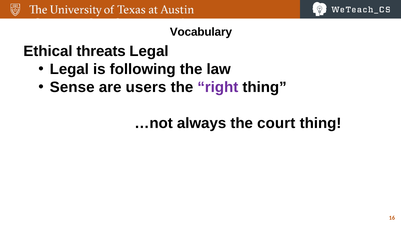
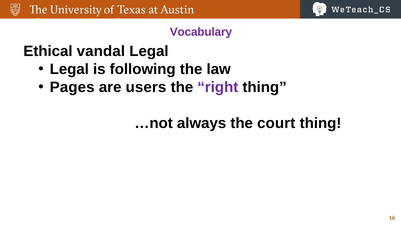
Vocabulary colour: black -> purple (201, 32)
threats: threats -> vandal (101, 51)
Sense: Sense -> Pages (72, 87)
